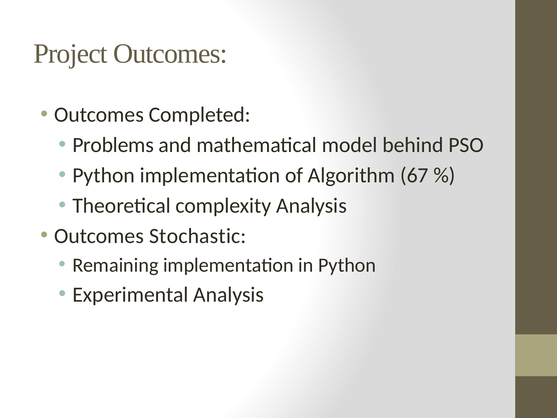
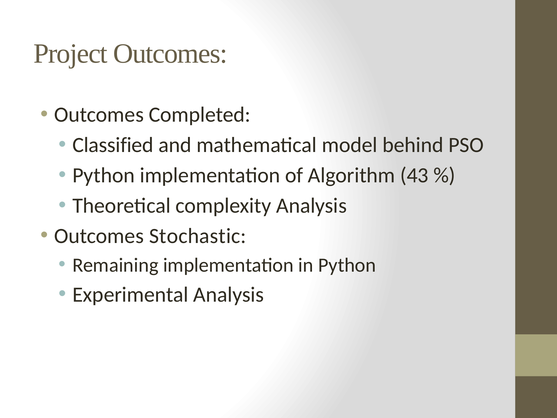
Problems: Problems -> Classified (113, 145)
67: 67 -> 43 (414, 175)
